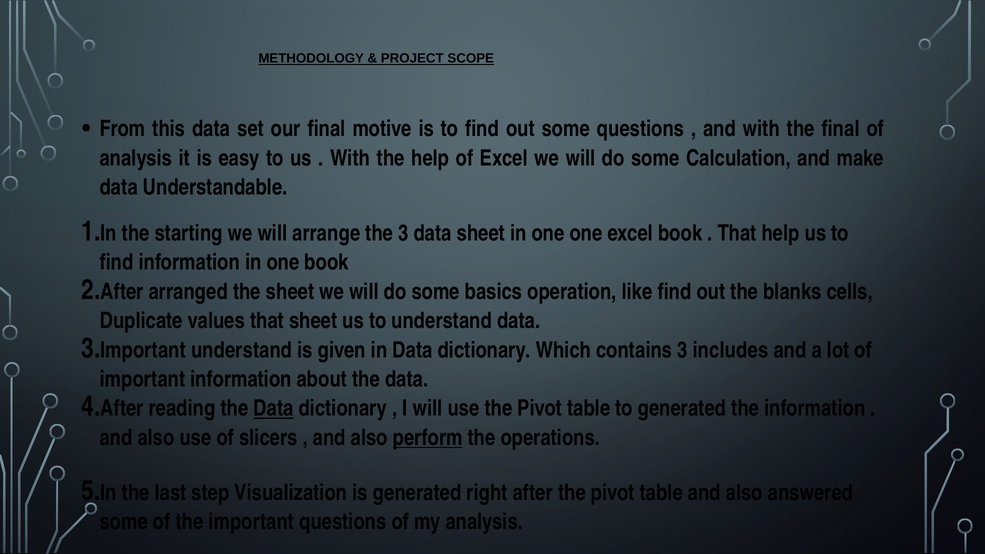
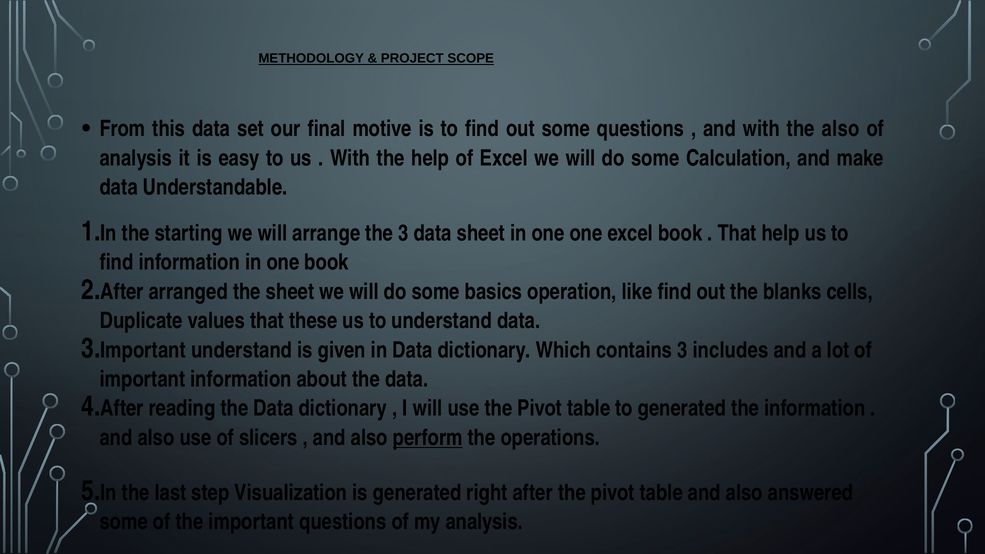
the final: final -> also (841, 129)
that sheet: sheet -> these (313, 321)
Data underline: present -> none (274, 409)
